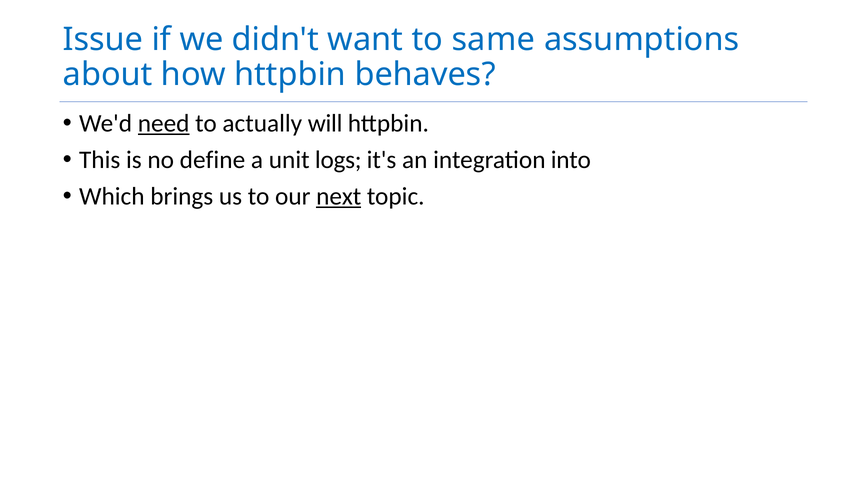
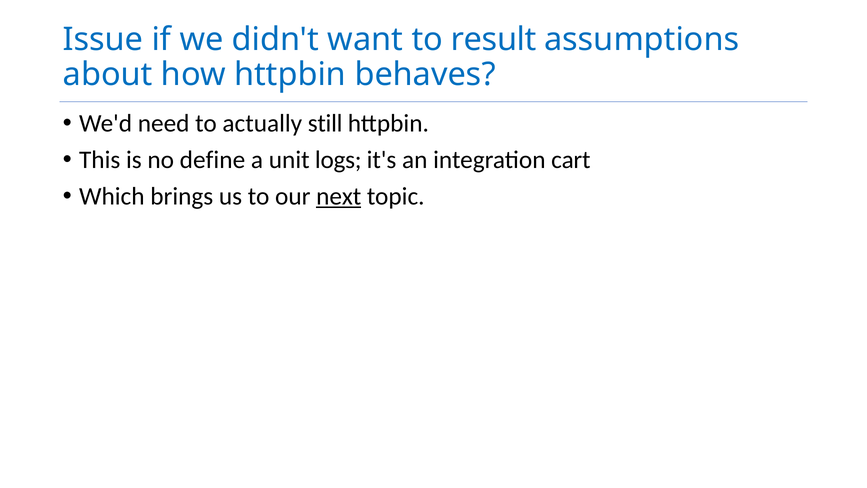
same: same -> result (494, 39)
need underline: present -> none (164, 123)
will: will -> still (325, 123)
into: into -> cart (571, 160)
